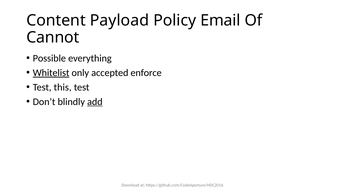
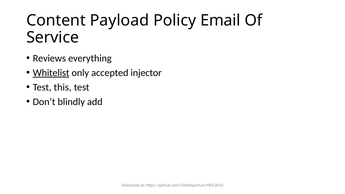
Cannot: Cannot -> Service (53, 38)
Possible: Possible -> Reviews (49, 58)
enforce: enforce -> injector (146, 73)
add underline: present -> none (95, 102)
